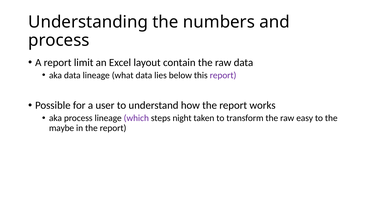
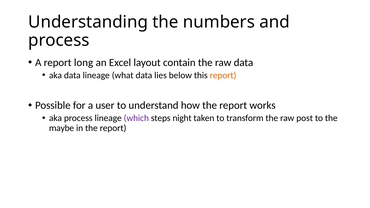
limit: limit -> long (84, 63)
report colour: purple -> orange (223, 75)
easy: easy -> post (305, 118)
